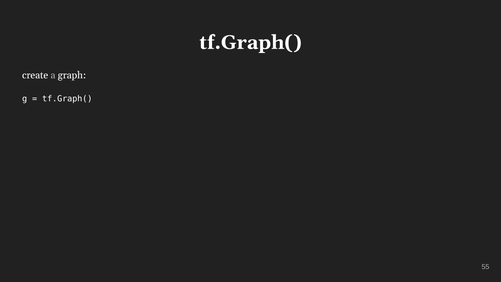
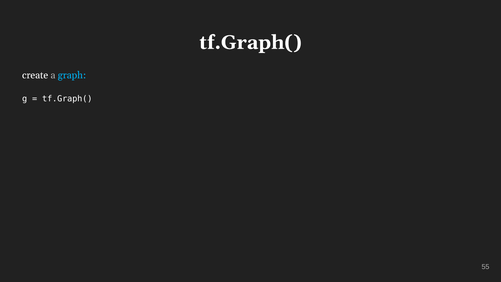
graph colour: white -> light blue (72, 75)
